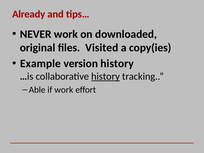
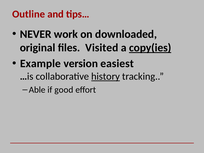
Already: Already -> Outline (29, 14)
copy(ies underline: none -> present (150, 48)
version history: history -> easiest (117, 64)
if work: work -> good (64, 90)
